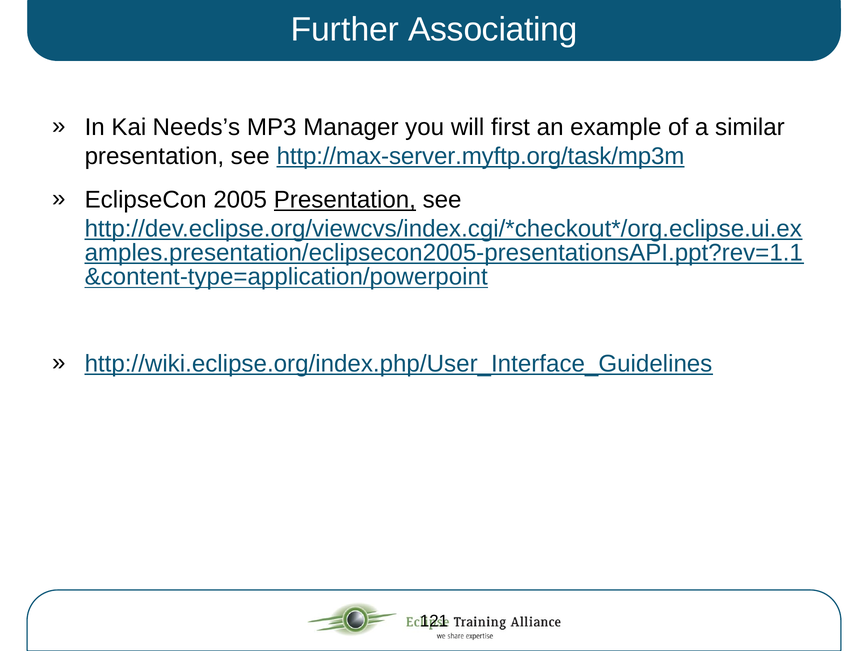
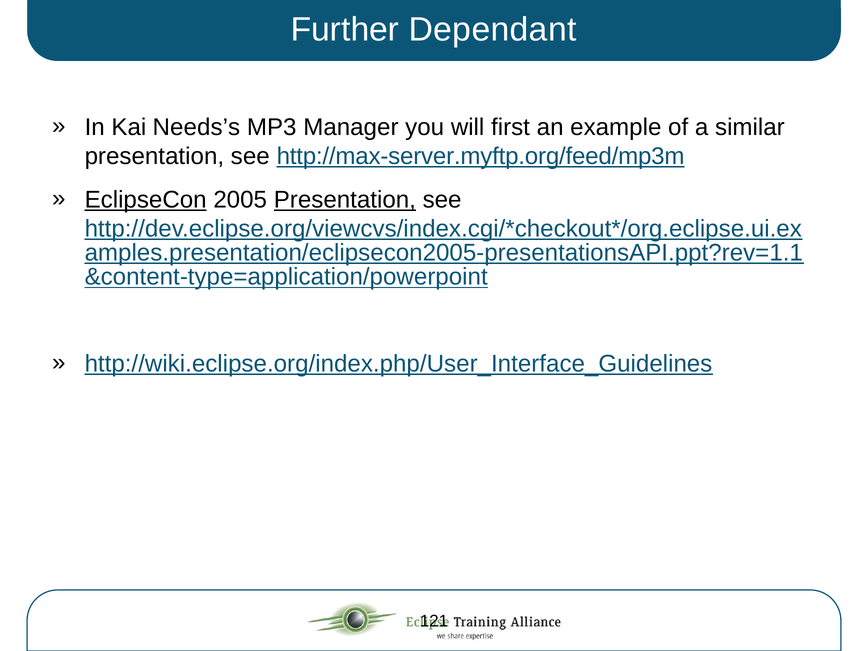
Associating: Associating -> Dependant (493, 29)
http://max-server.myftp.org/task/mp3m: http://max-server.myftp.org/task/mp3m -> http://max-server.myftp.org/feed/mp3m (481, 156)
EclipseCon underline: none -> present (146, 200)
